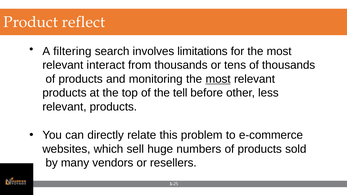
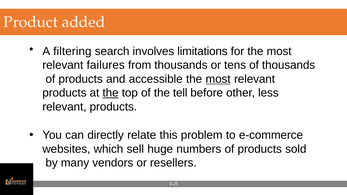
reflect: reflect -> added (84, 22)
interact: interact -> failures (106, 65)
monitoring: monitoring -> accessible (156, 79)
the underline: none -> present (111, 93)
